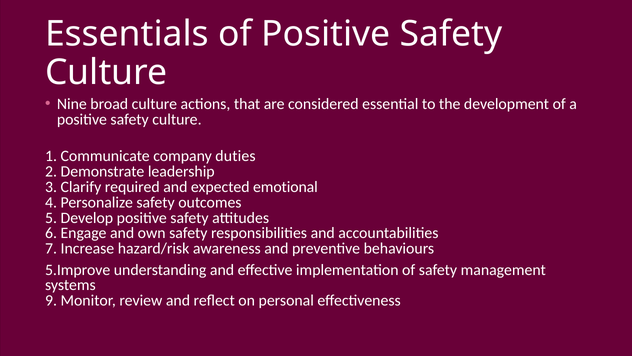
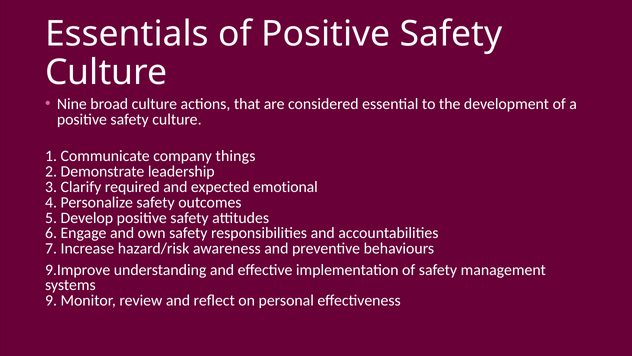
duties: duties -> things (236, 156)
5.Improve: 5.Improve -> 9.Improve (78, 269)
